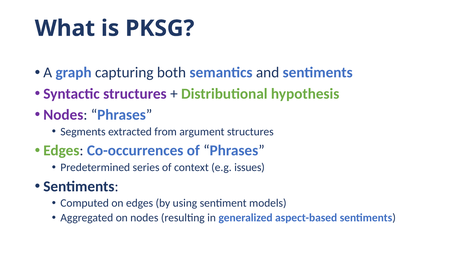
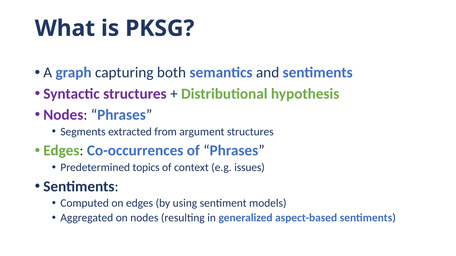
series: series -> topics (146, 168)
